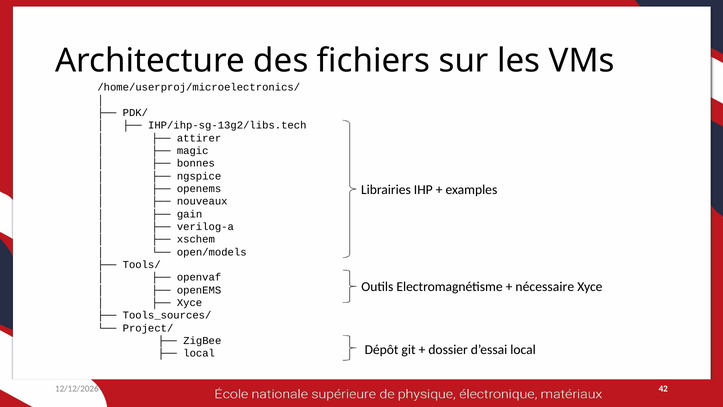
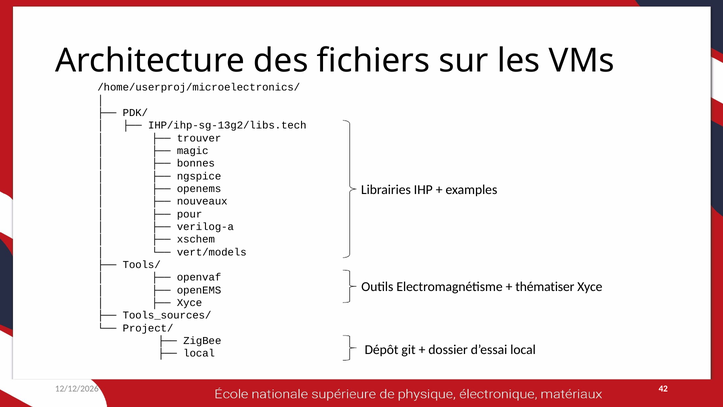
attirer: attirer -> trouver (199, 138)
gain: gain -> pour (190, 214)
open/models: open/models -> vert/models (212, 252)
nécessaire: nécessaire -> thématiser (545, 287)
